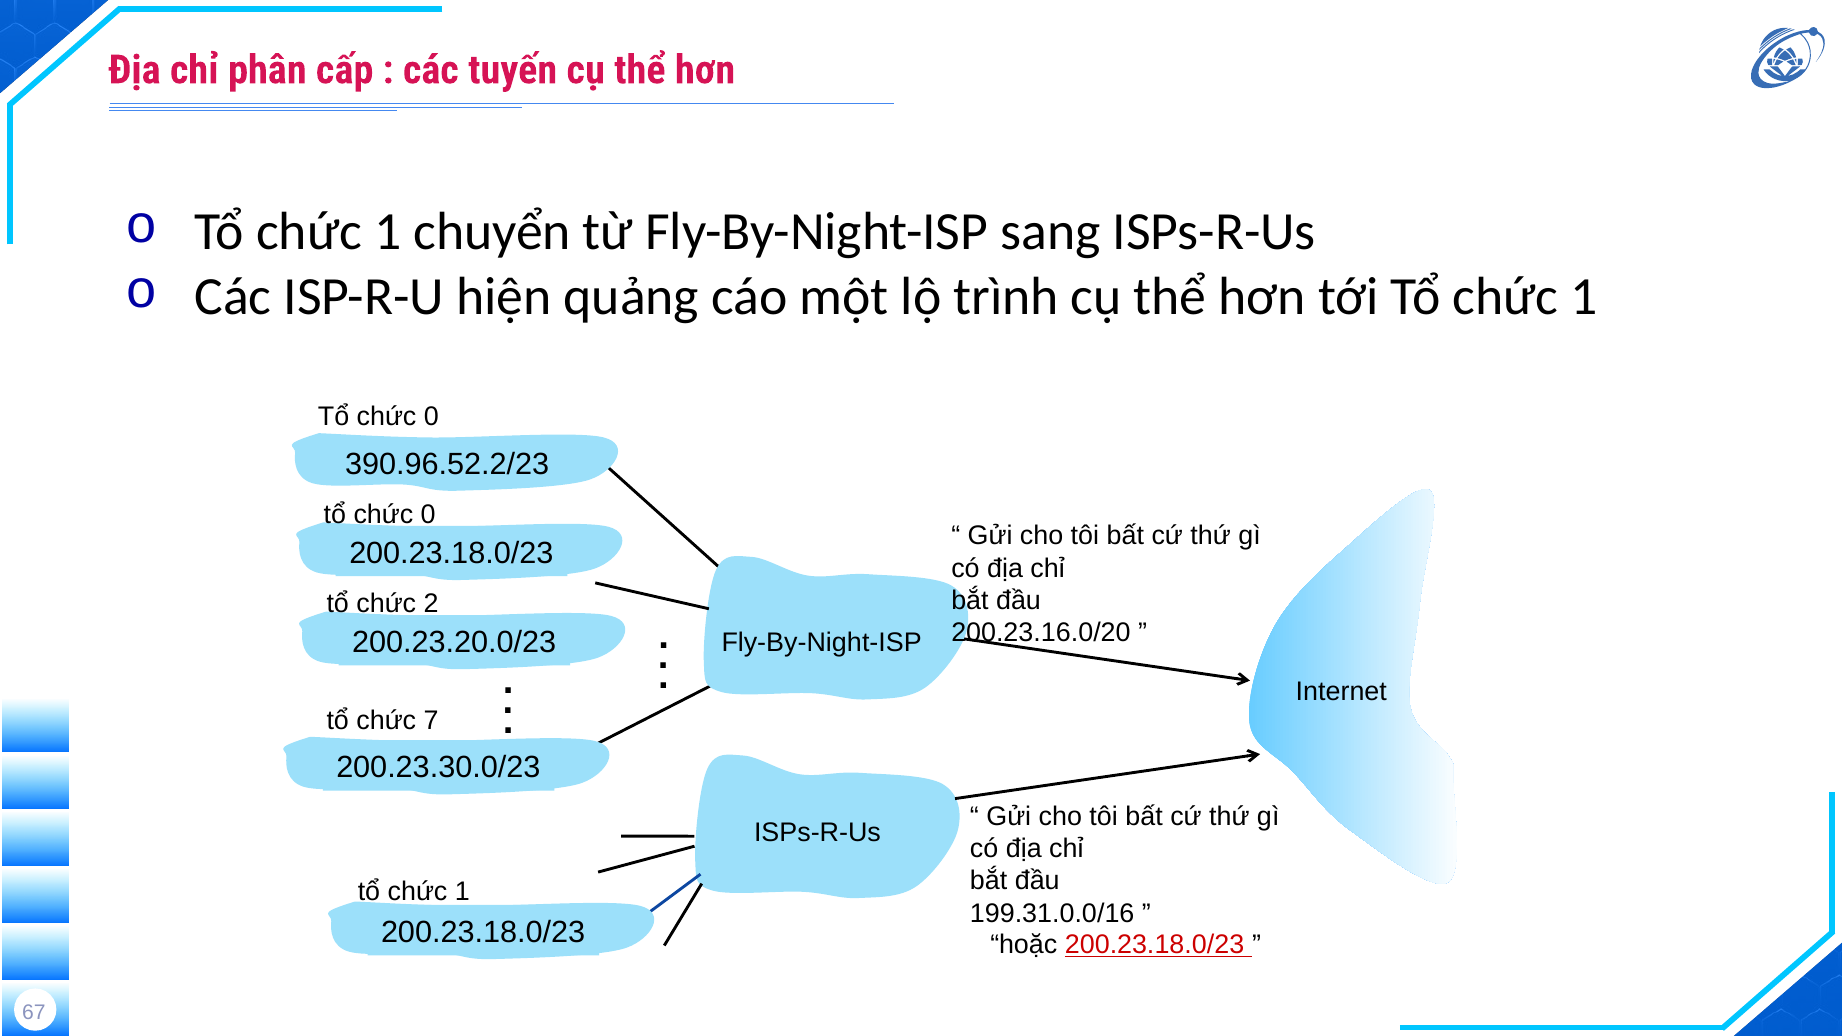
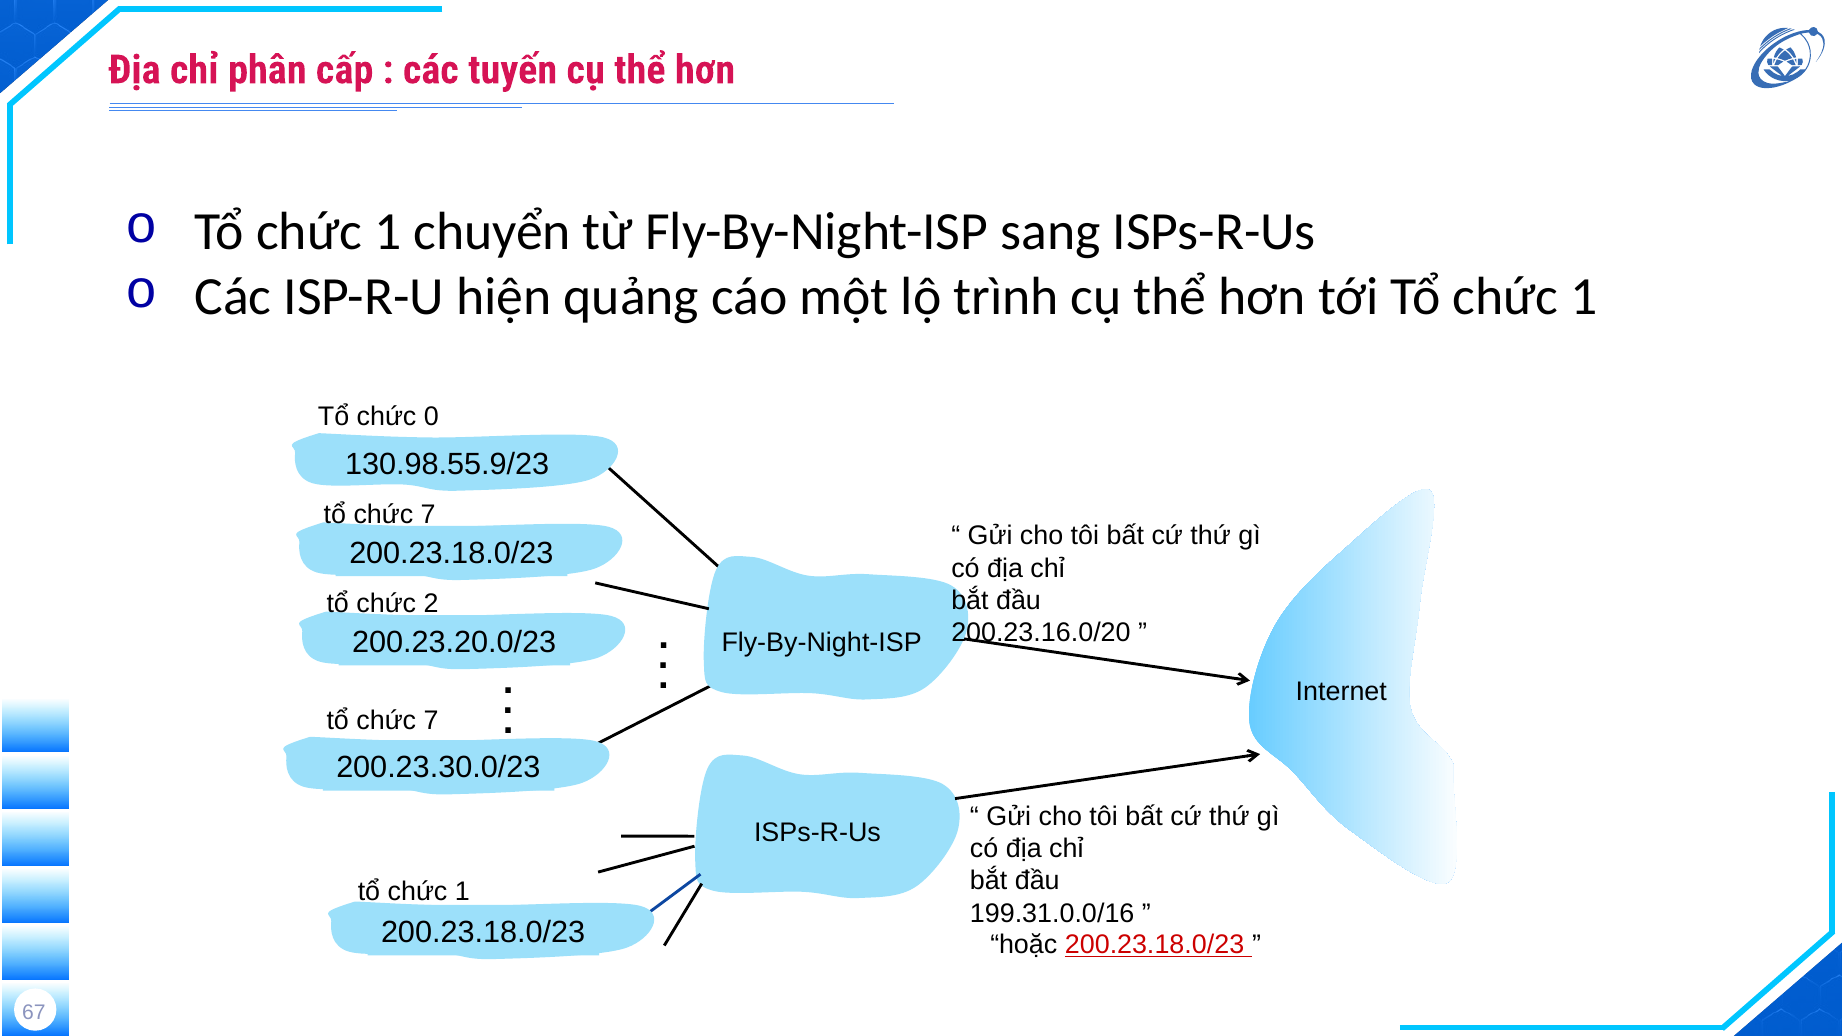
390.96.52.2/23: 390.96.52.2/23 -> 130.98.55.9/23 (447, 464)
0: 0 -> 7 (428, 514)
